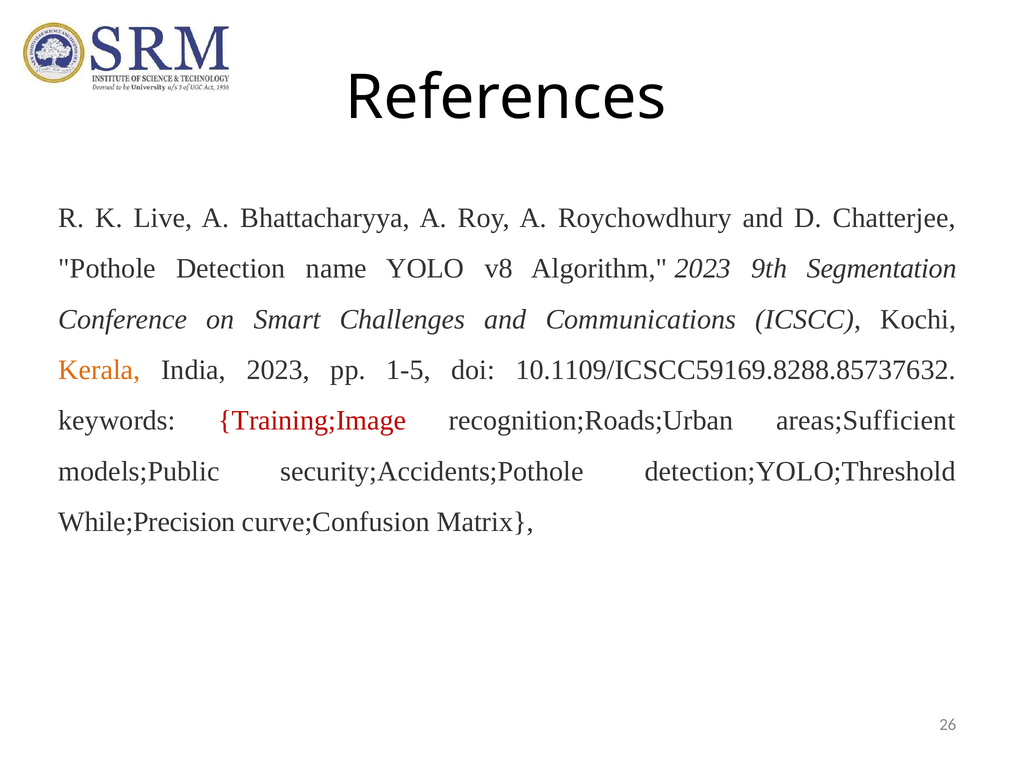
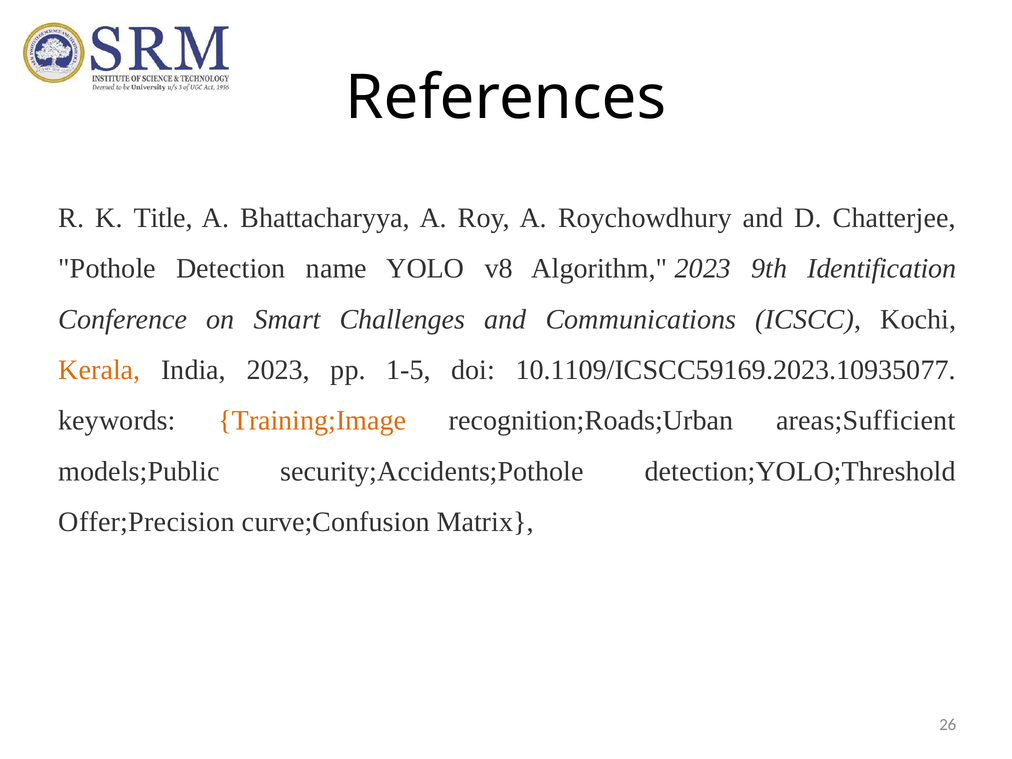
Live: Live -> Title (163, 218)
Segmentation: Segmentation -> Identification (882, 269)
10.1109/ICSCC59169.8288.85737632: 10.1109/ICSCC59169.8288.85737632 -> 10.1109/ICSCC59169.2023.10935077 (736, 370)
Training;Image colour: red -> orange (312, 421)
While;Precision: While;Precision -> Offer;Precision (147, 522)
